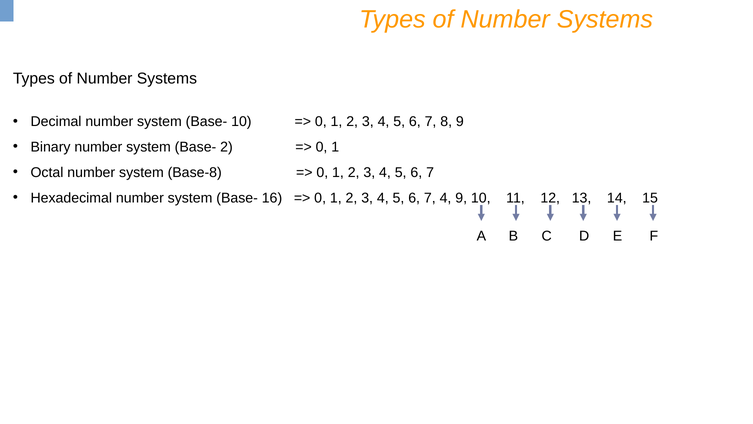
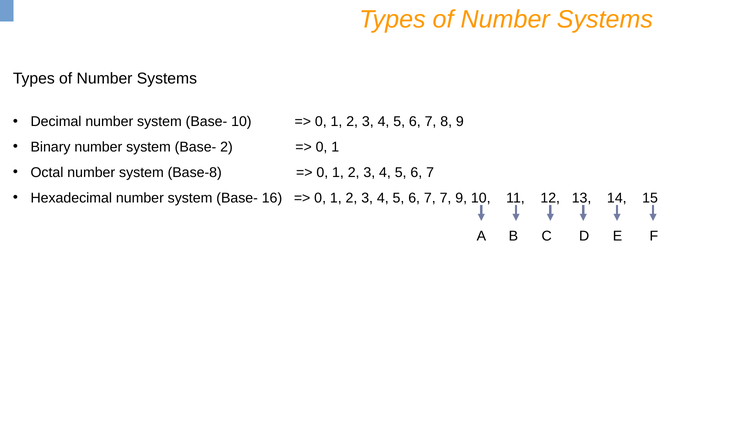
7 4: 4 -> 7 (446, 198)
